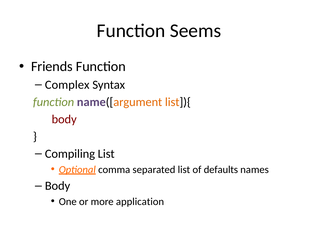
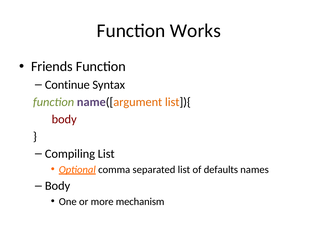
Seems: Seems -> Works (195, 31)
Complex: Complex -> Continue (67, 85)
application: application -> mechanism (140, 202)
